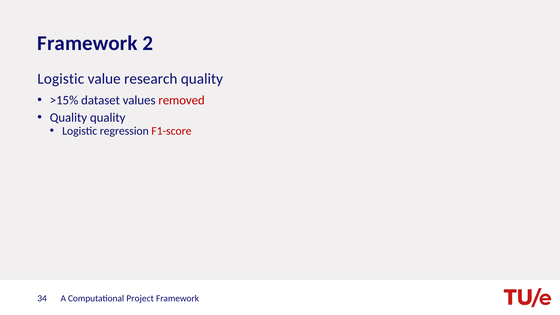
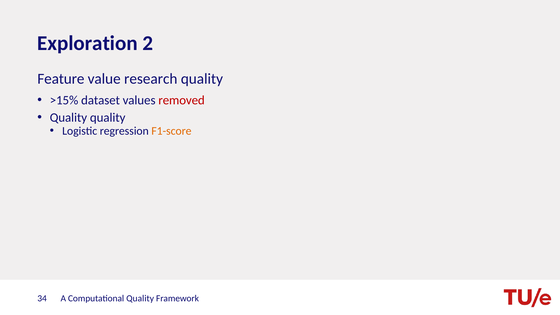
Framework: Framework -> Exploration (87, 43)
Logistic: Logistic -> Feature (61, 79)
F1-score colour: red -> orange (171, 131)
Computational Project: Project -> Quality (140, 299)
